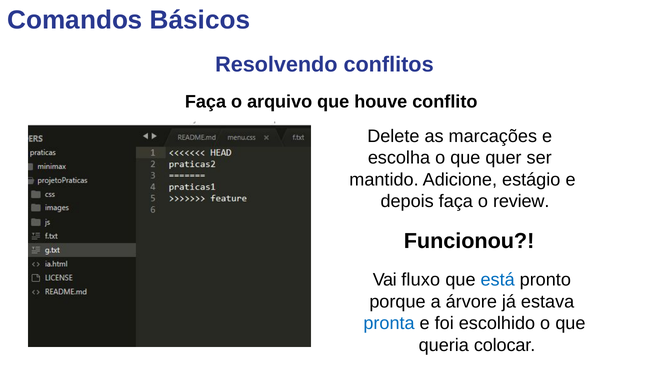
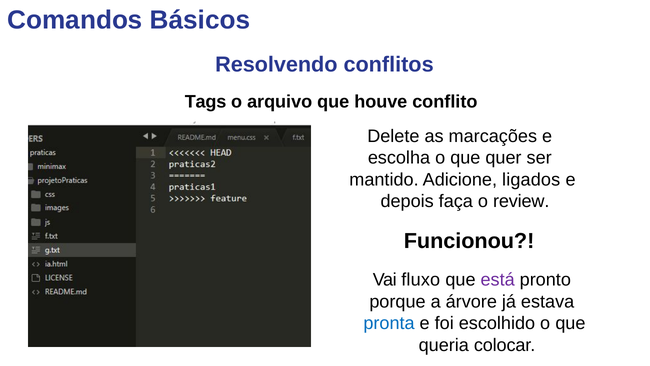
Faça: Faça -> Tags (206, 102)
estágio: estágio -> ligados (531, 180)
está colour: blue -> purple (498, 280)
